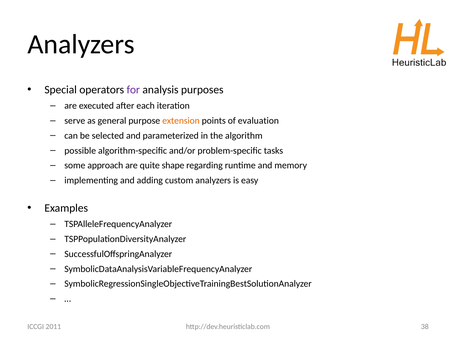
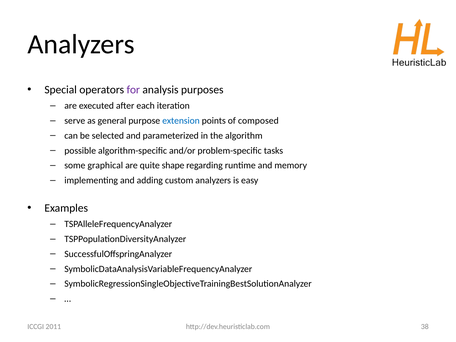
extension colour: orange -> blue (181, 121)
evaluation: evaluation -> composed (258, 121)
approach: approach -> graphical (105, 165)
